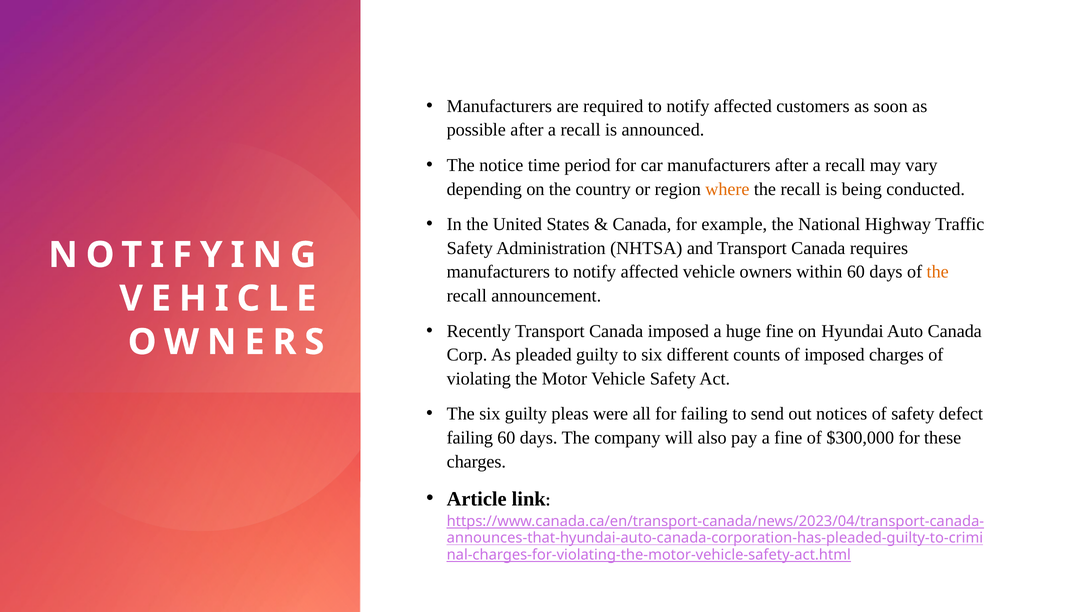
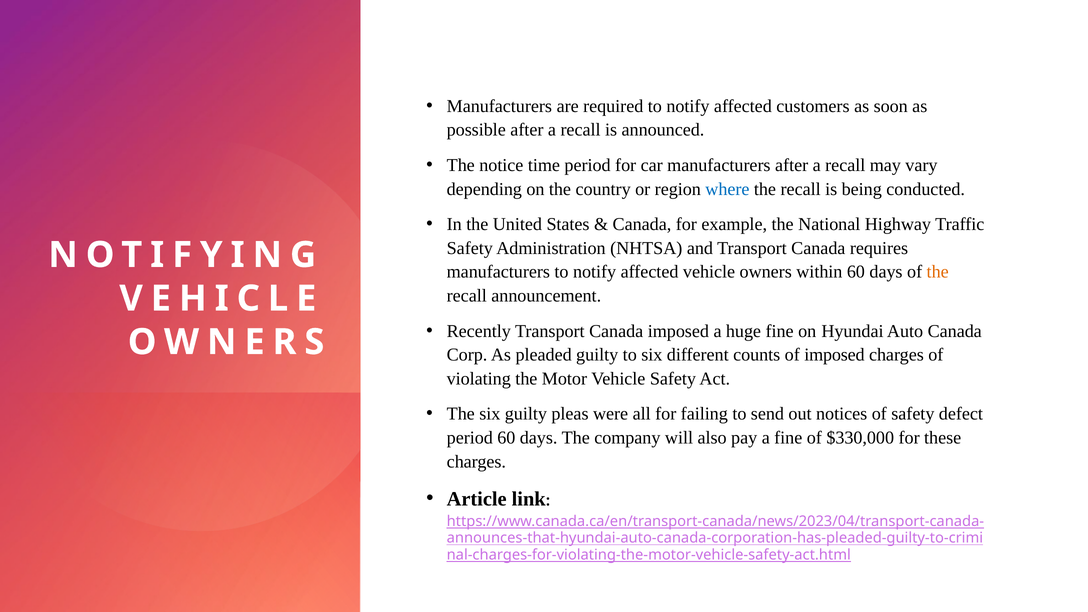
where colour: orange -> blue (727, 189)
failing: failing -> period (470, 438)
$300,000: $300,000 -> $330,000 (860, 438)
